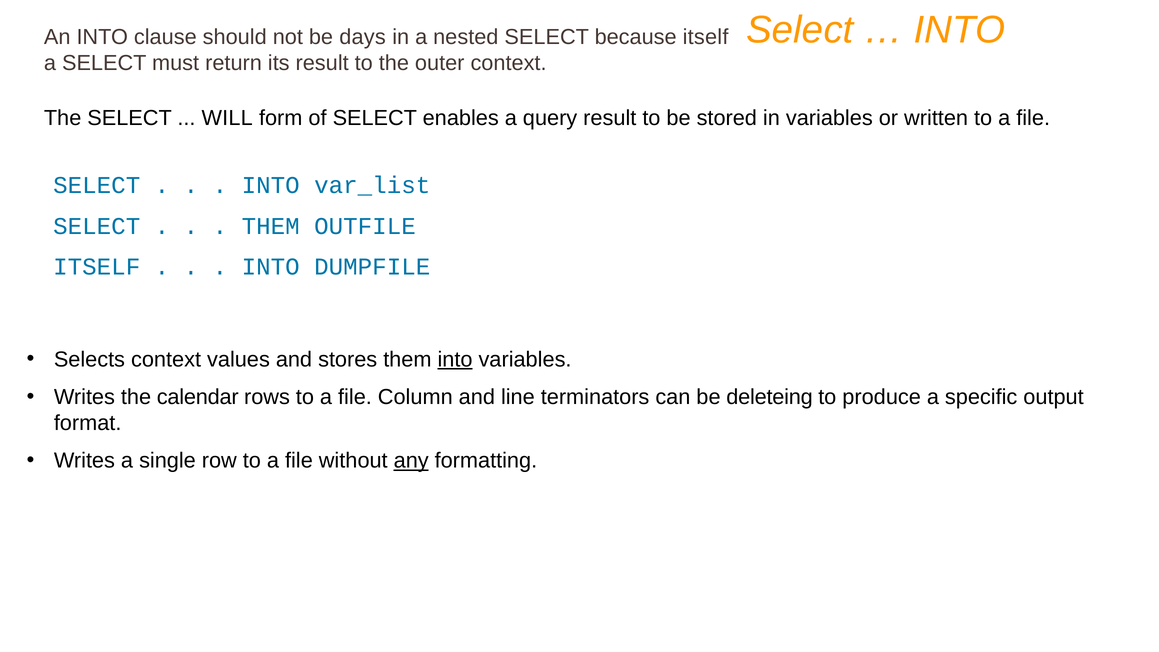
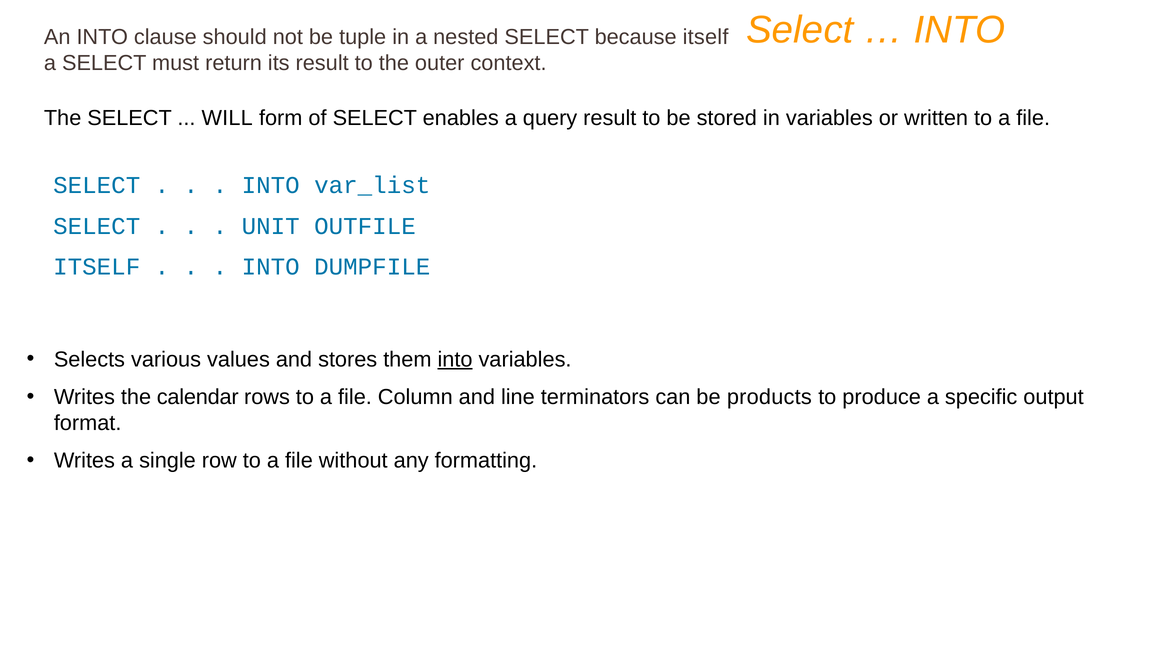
days: days -> tuple (363, 37)
THEM: THEM -> UNIT (271, 226)
Selects context: context -> various (166, 359)
deleteing: deleteing -> products (769, 397)
any underline: present -> none (411, 461)
